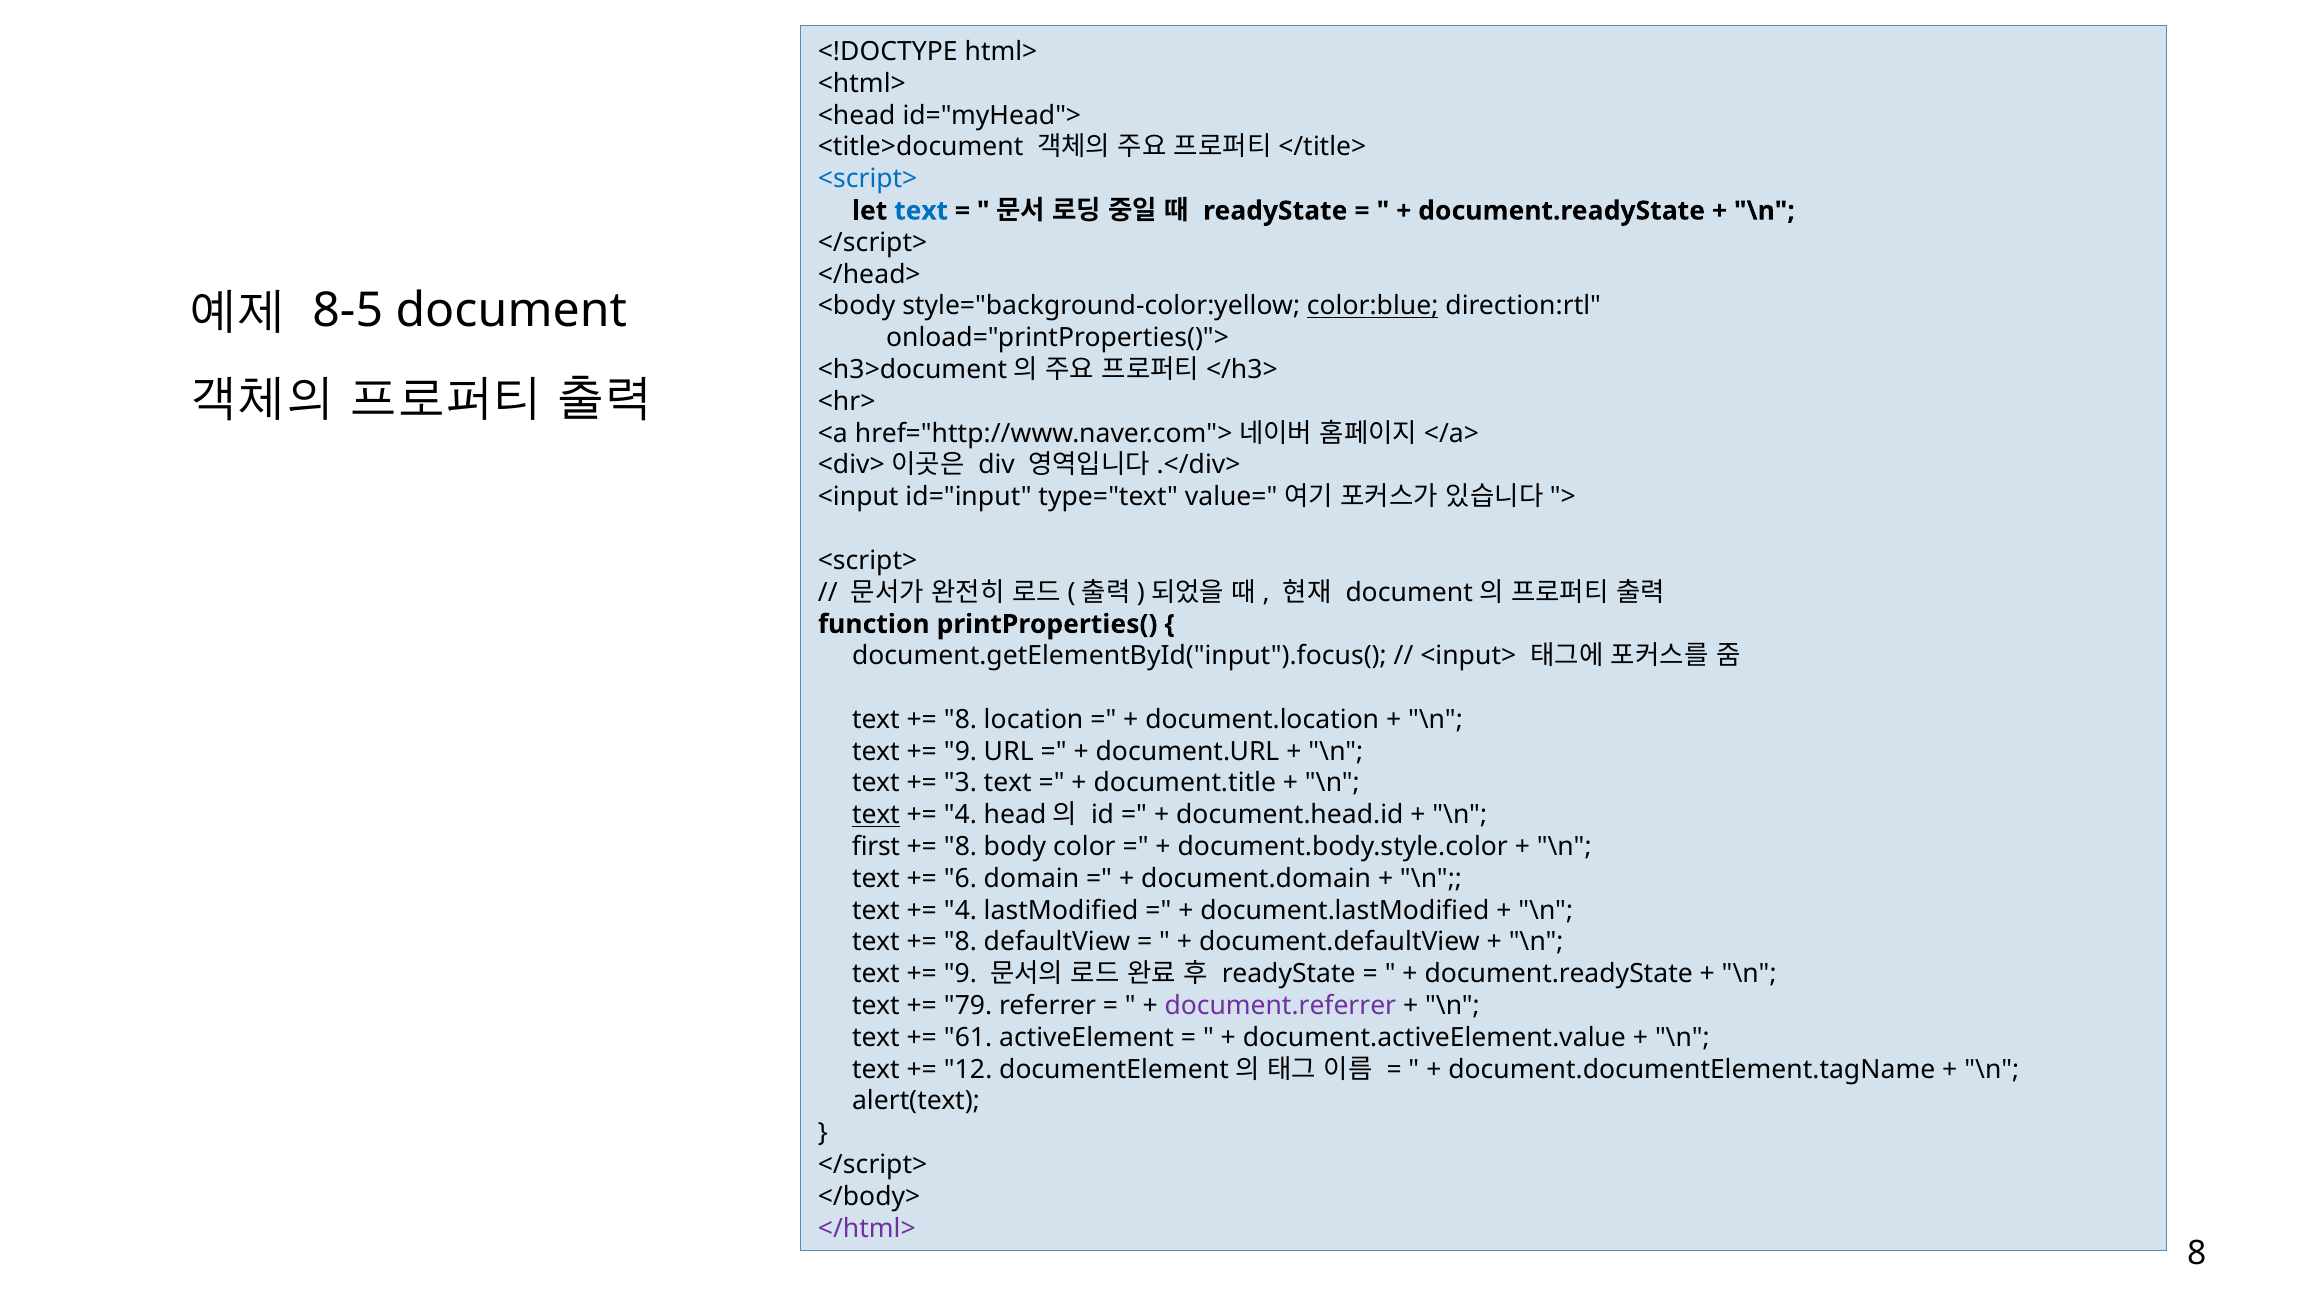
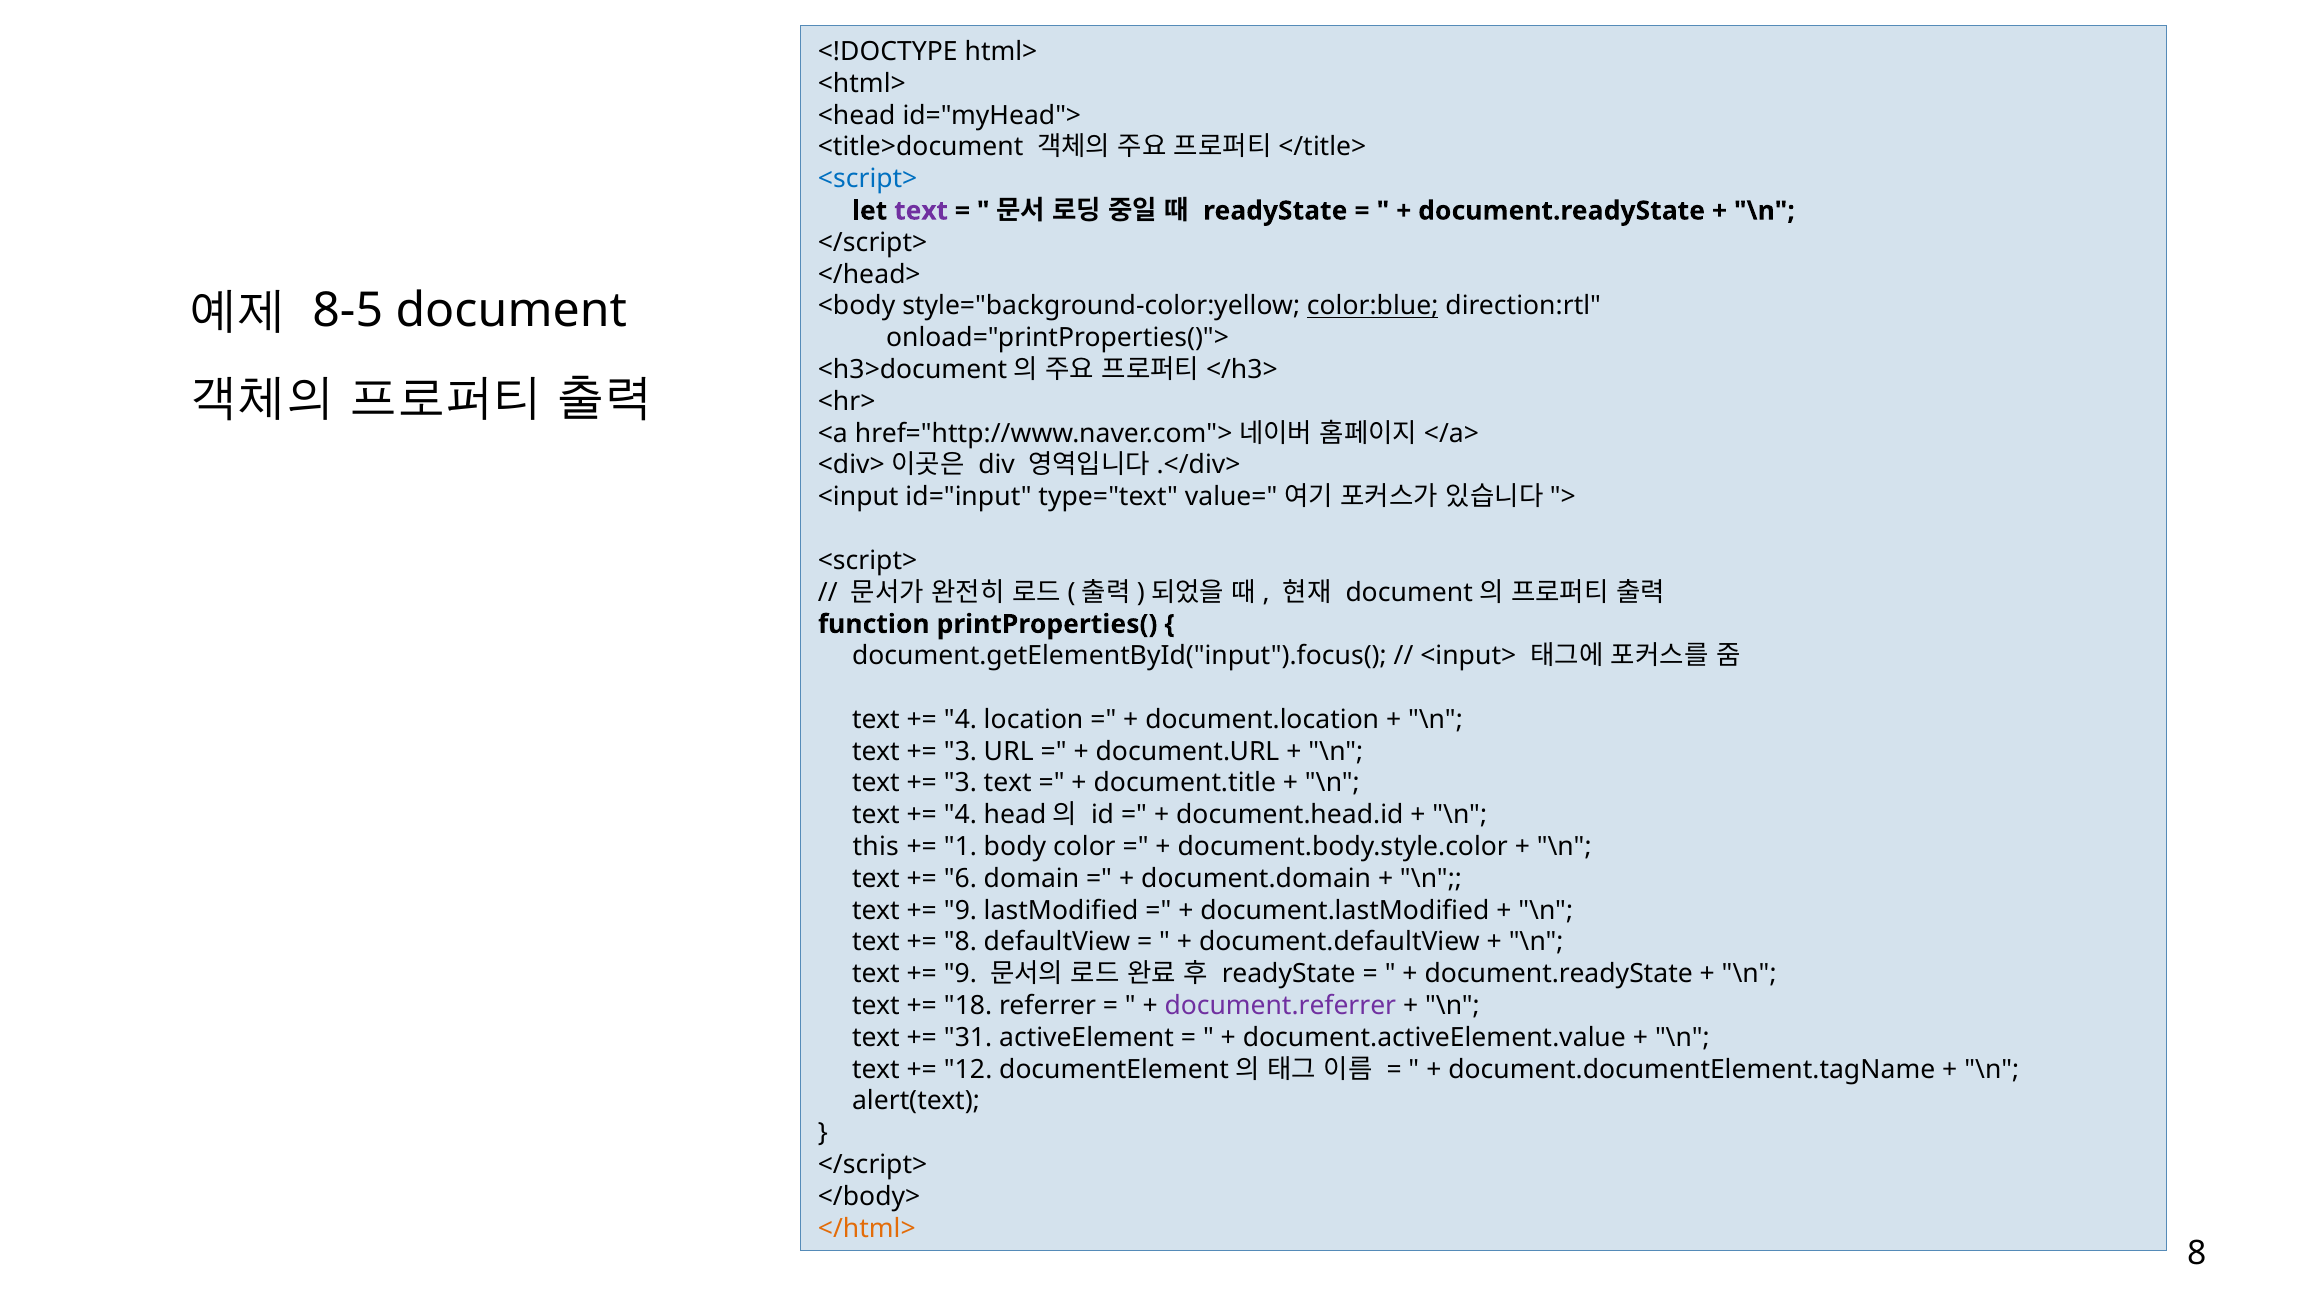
text colour: blue -> purple (921, 211)
8: 8 -> 4 (960, 720)
9: 9 -> 3 (960, 752)
text underline: present -> none (876, 815)
first: first -> this (876, 847)
8: 8 -> 1 (960, 847)
4: 4 -> 9 (960, 911)
79: 79 -> 18 (968, 1006)
61: 61 -> 31 (968, 1038)
</html> colour: purple -> orange (867, 1229)
